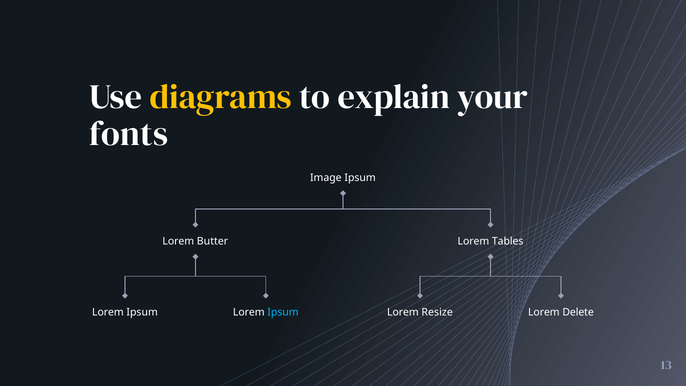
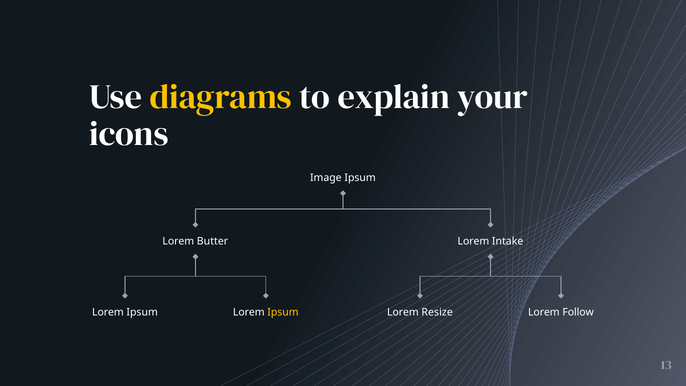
fonts: fonts -> icons (129, 134)
Tables: Tables -> Intake (508, 241)
Ipsum colour: light blue -> yellow (283, 312)
Delete: Delete -> Follow (578, 312)
